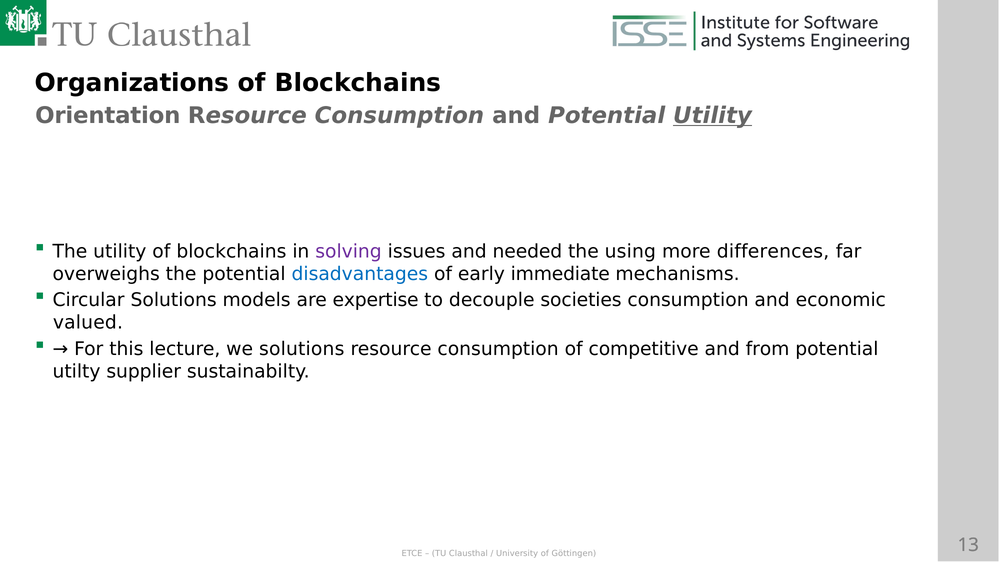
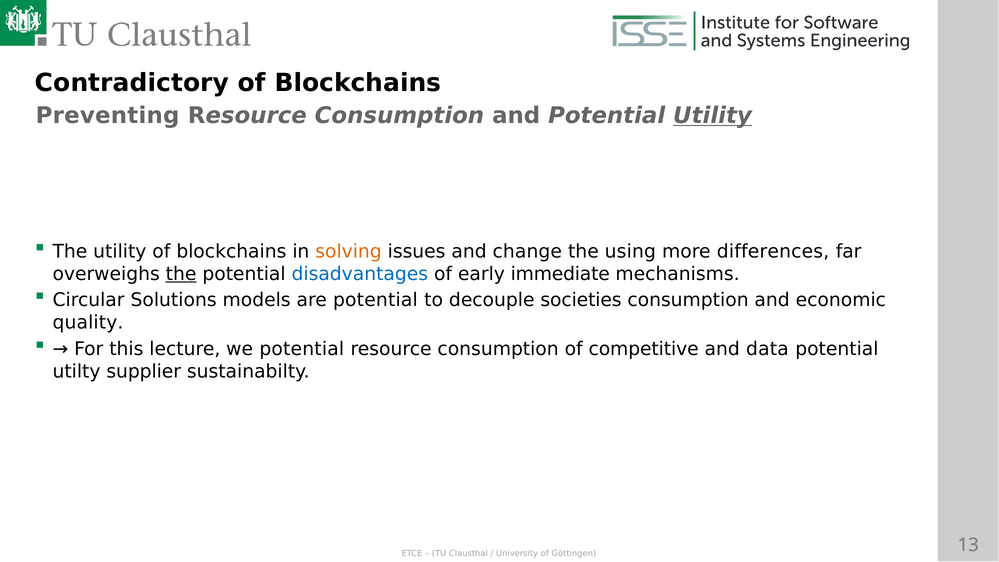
Organizations: Organizations -> Contradictory (132, 83)
Orientation: Orientation -> Preventing (108, 116)
solving colour: purple -> orange (349, 252)
needed: needed -> change (527, 252)
the underline: none -> present (181, 274)
are expertise: expertise -> potential (375, 300)
valued: valued -> quality (88, 323)
we solutions: solutions -> potential (302, 349)
from: from -> data (767, 349)
